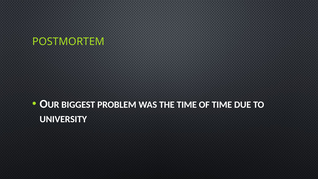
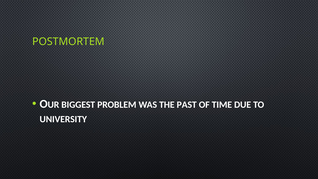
THE TIME: TIME -> PAST (187, 105)
